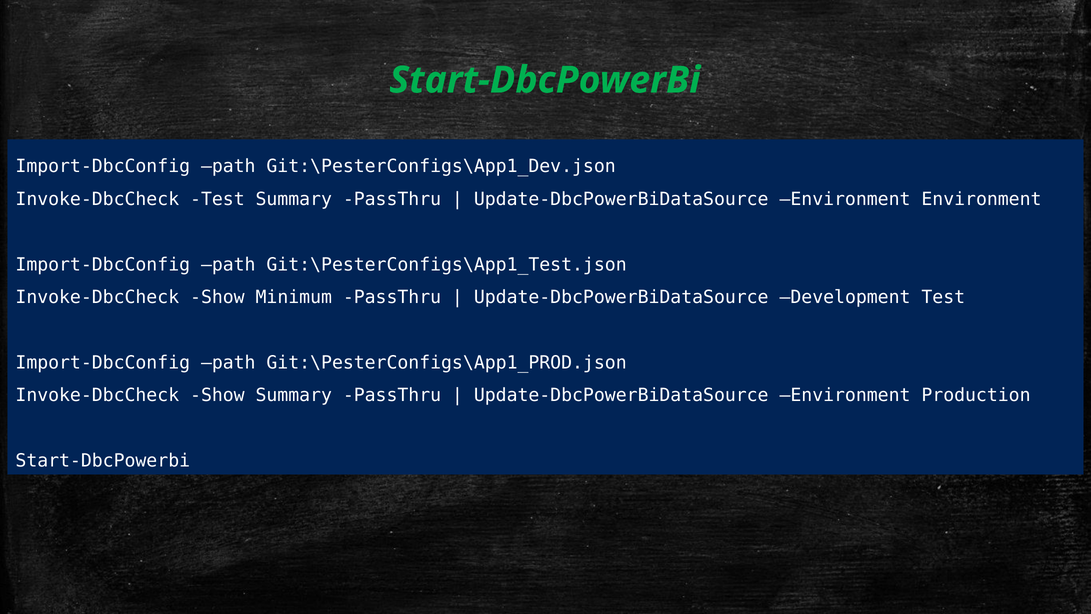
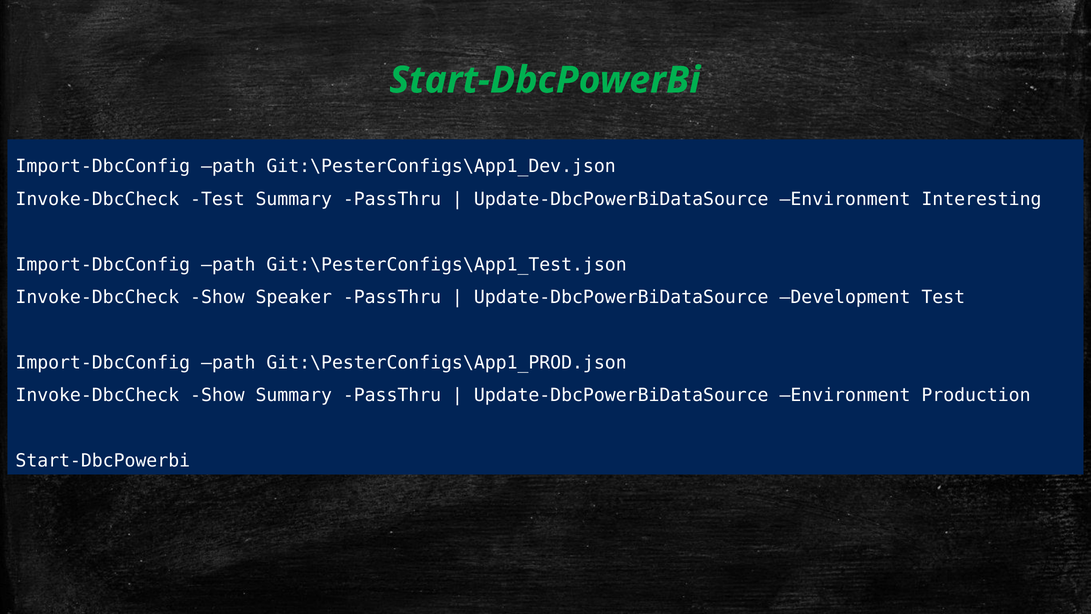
Environment Environment: Environment -> Interesting (981, 199)
Minimum: Minimum -> Speaker (294, 297)
